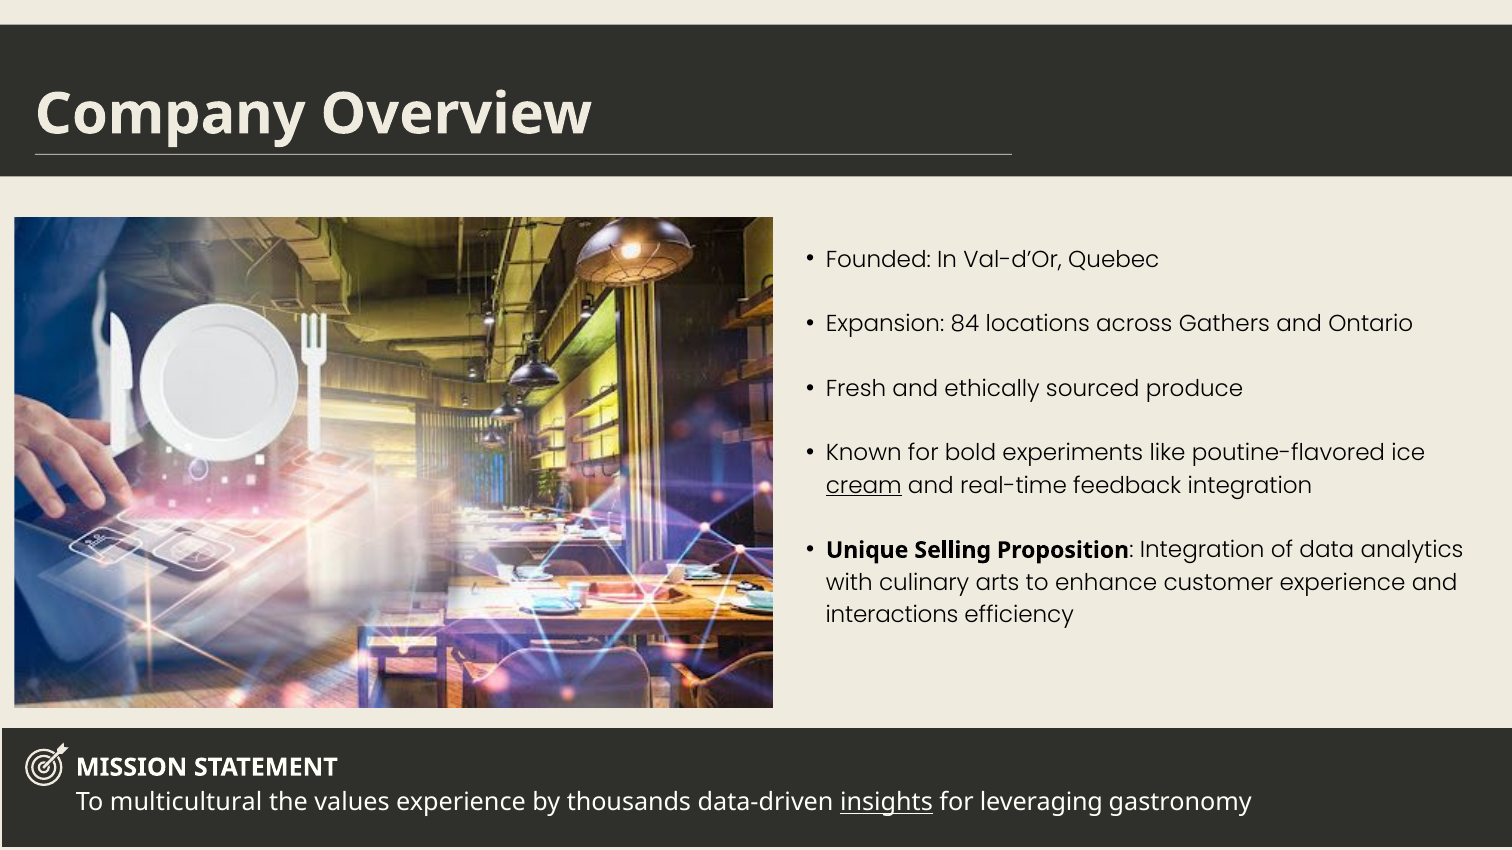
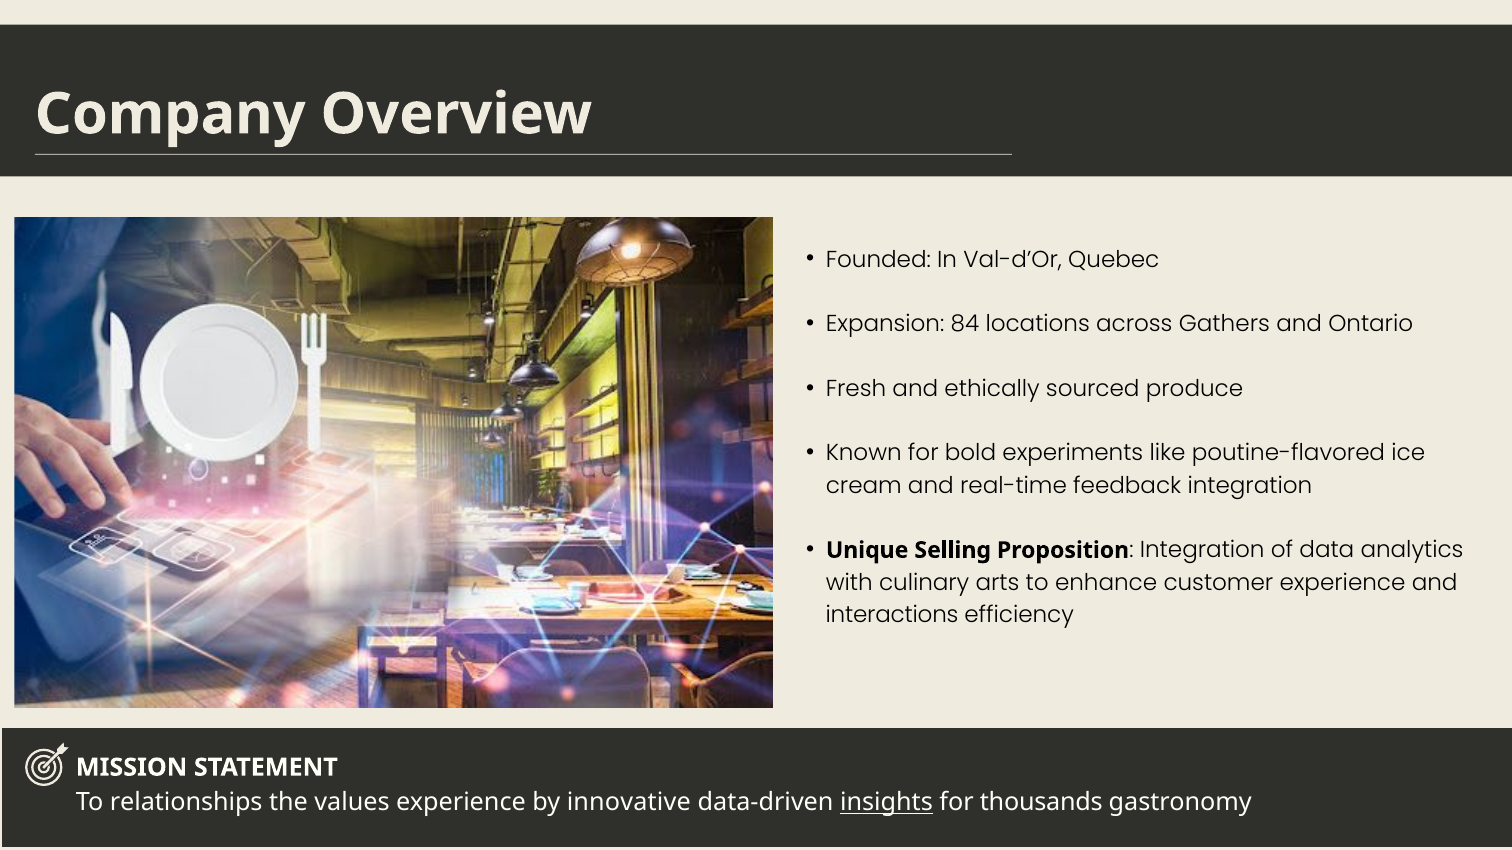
cream underline: present -> none (864, 486)
multicultural: multicultural -> relationships (186, 803)
thousands: thousands -> innovative (629, 803)
leveraging: leveraging -> thousands (1041, 803)
